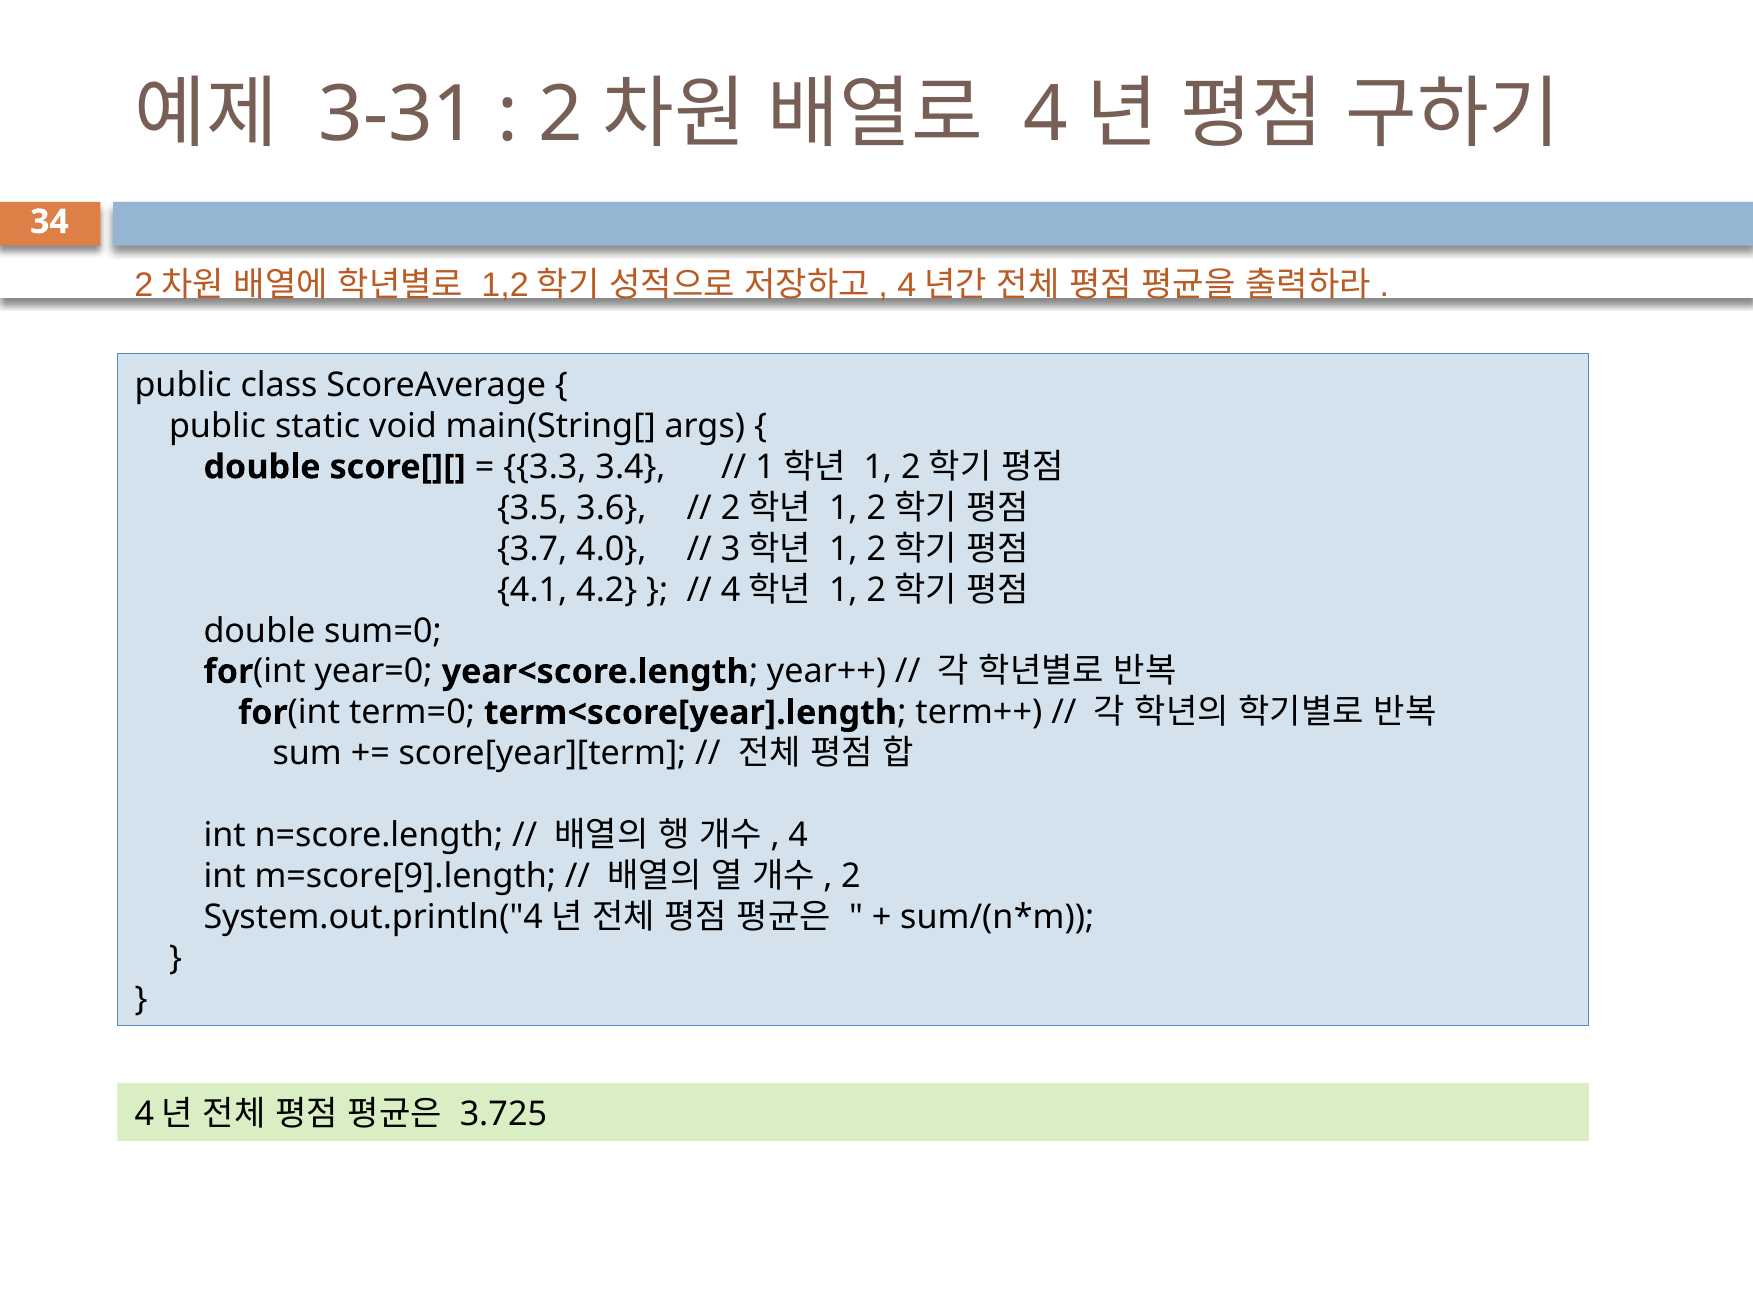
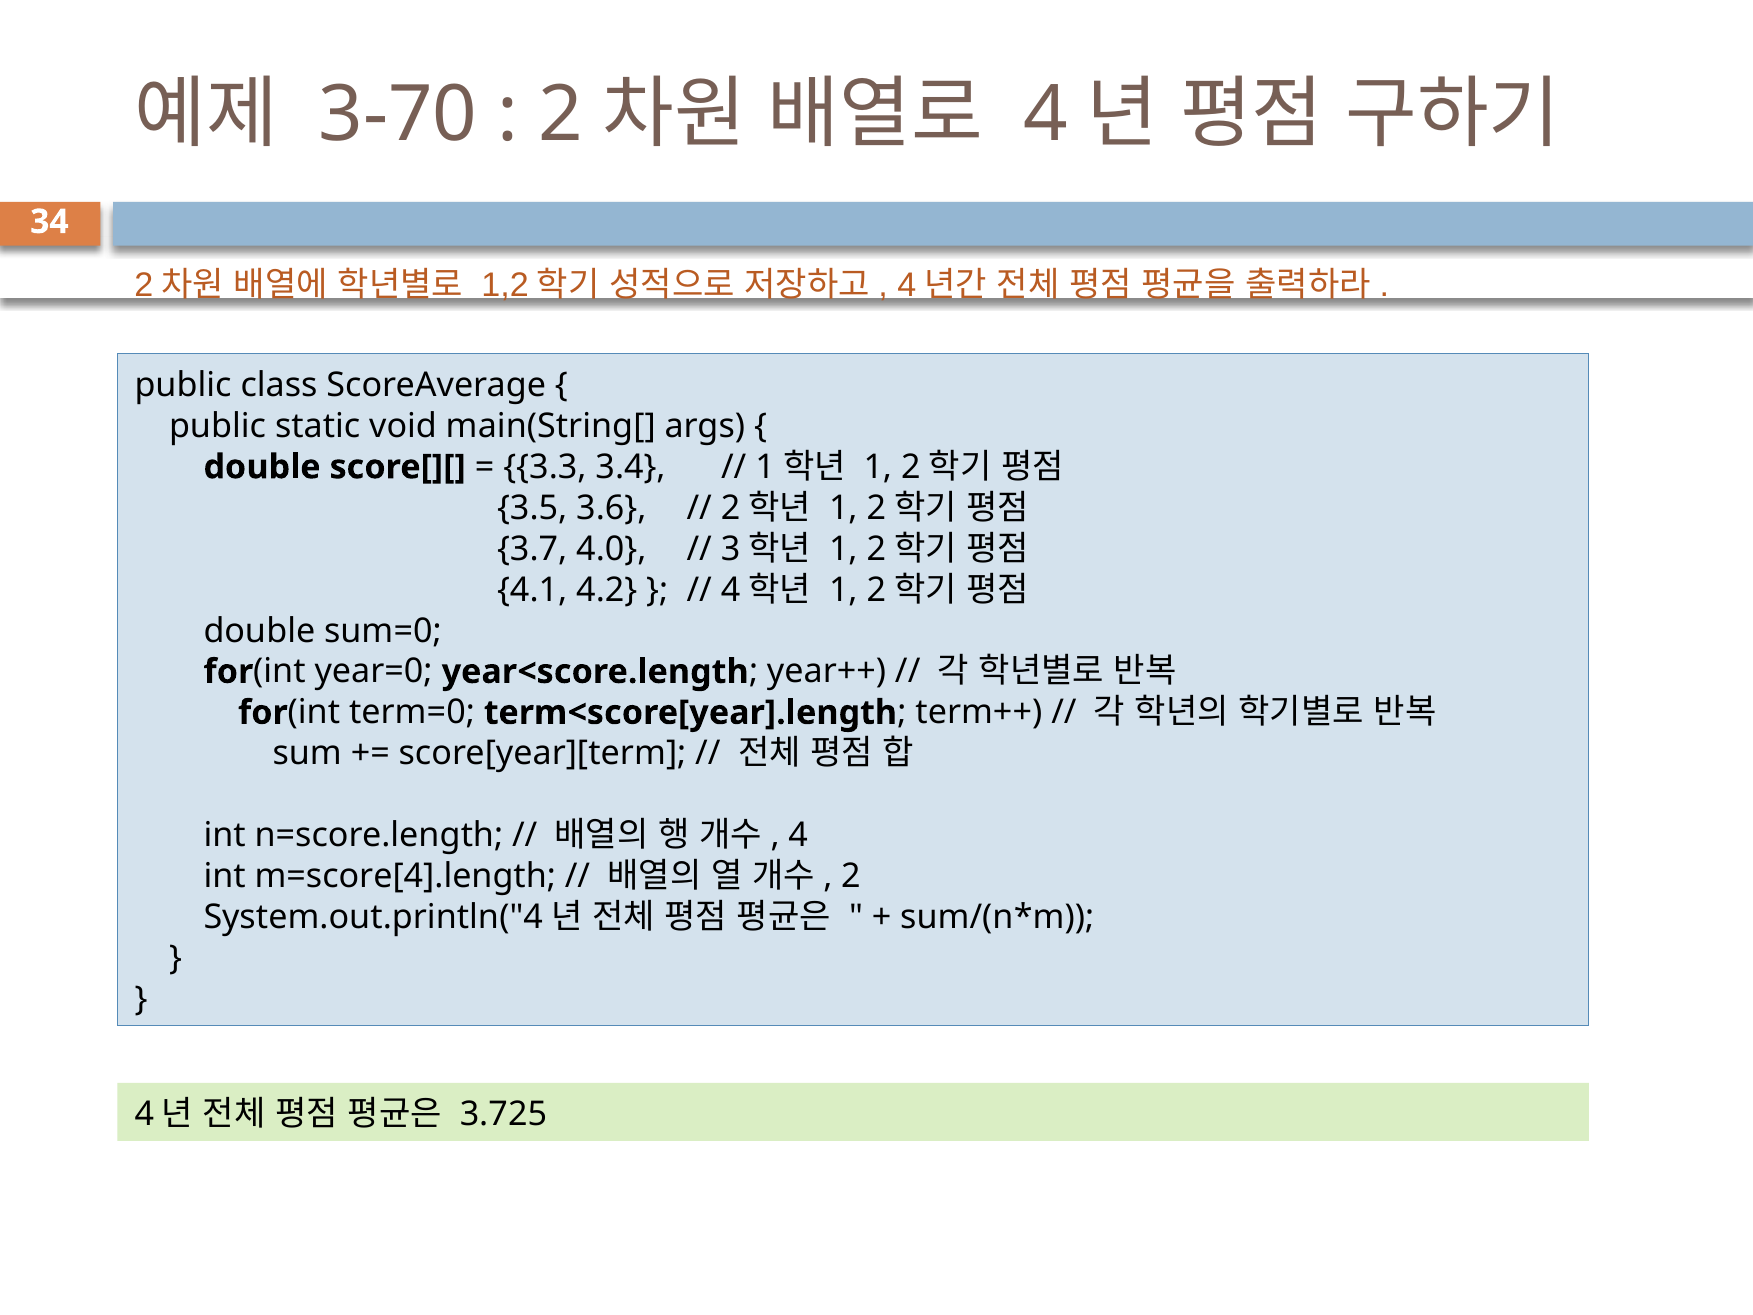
3-31: 3-31 -> 3-70 (398, 114)
m=score[9].length: m=score[9].length -> m=score[4].length (405, 876)
